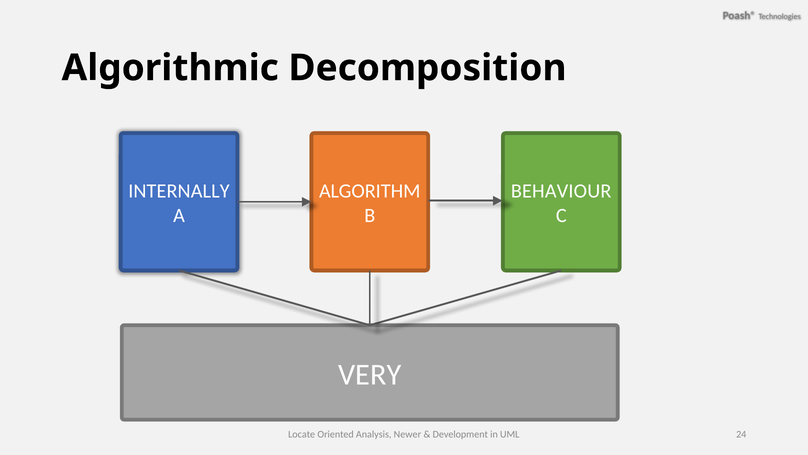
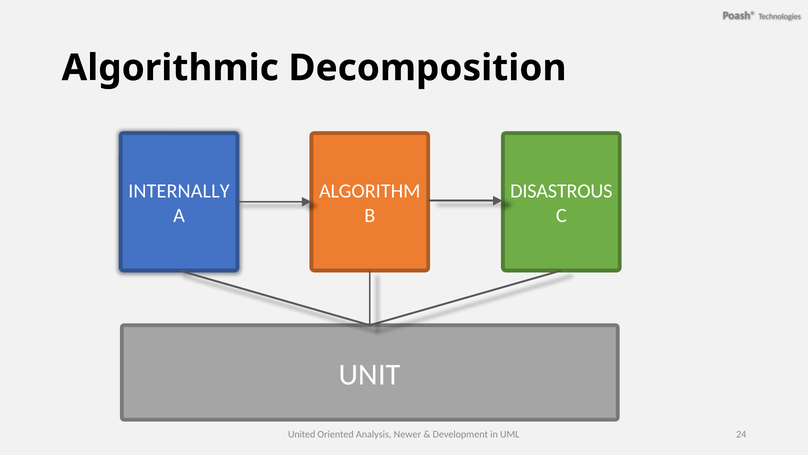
BEHAVIOUR: BEHAVIOUR -> DISASTROUS (561, 191)
VERY: VERY -> UNIT (370, 374)
Locate: Locate -> United (302, 434)
